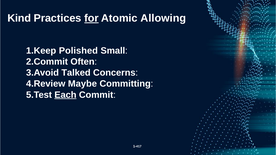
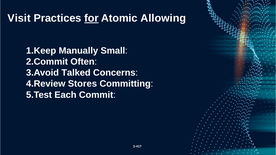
Kind: Kind -> Visit (19, 18)
Polished: Polished -> Manually (78, 51)
Maybe: Maybe -> Stores (82, 84)
Each underline: present -> none (65, 95)
